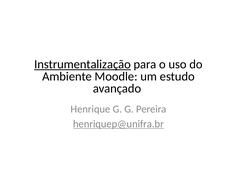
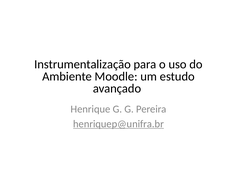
Instrumentalização underline: present -> none (83, 64)
